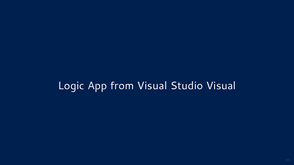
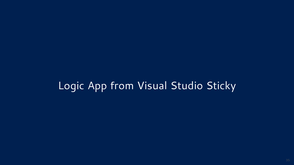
Studio Visual: Visual -> Sticky (221, 86)
